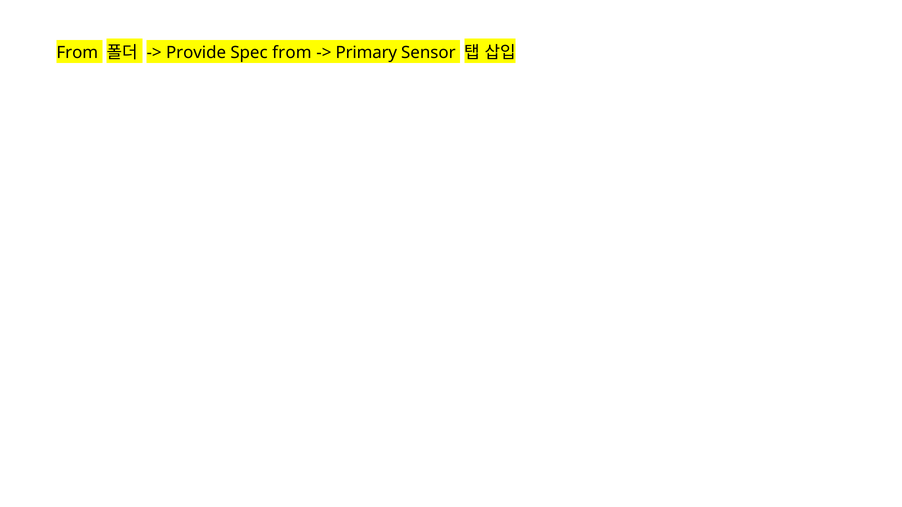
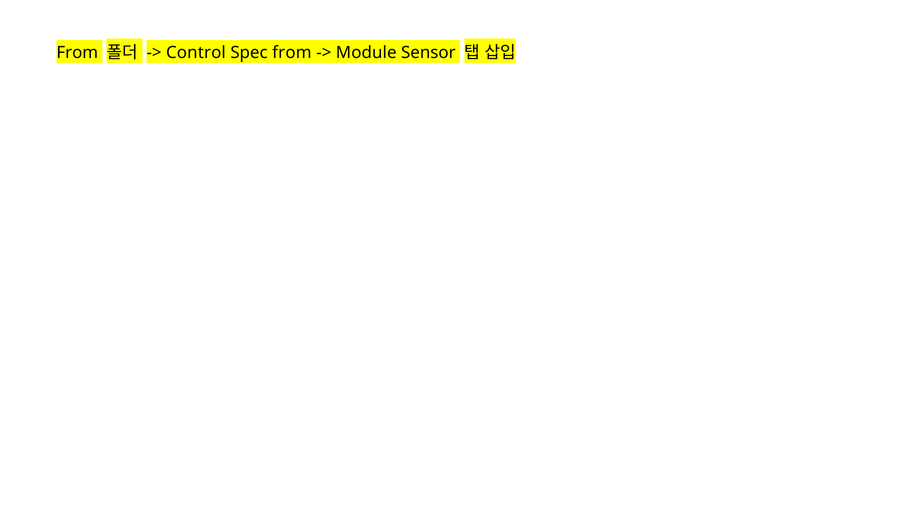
Provide: Provide -> Control (196, 53)
Primary: Primary -> Module (366, 53)
